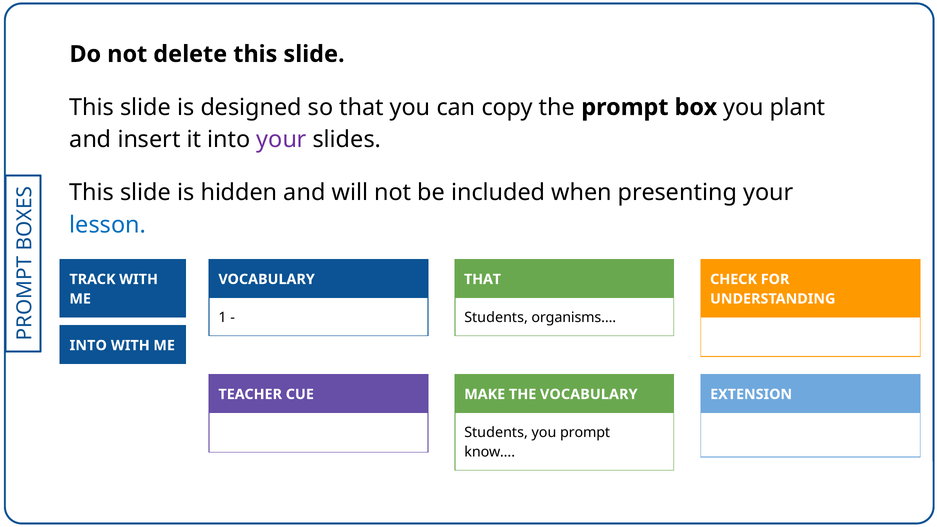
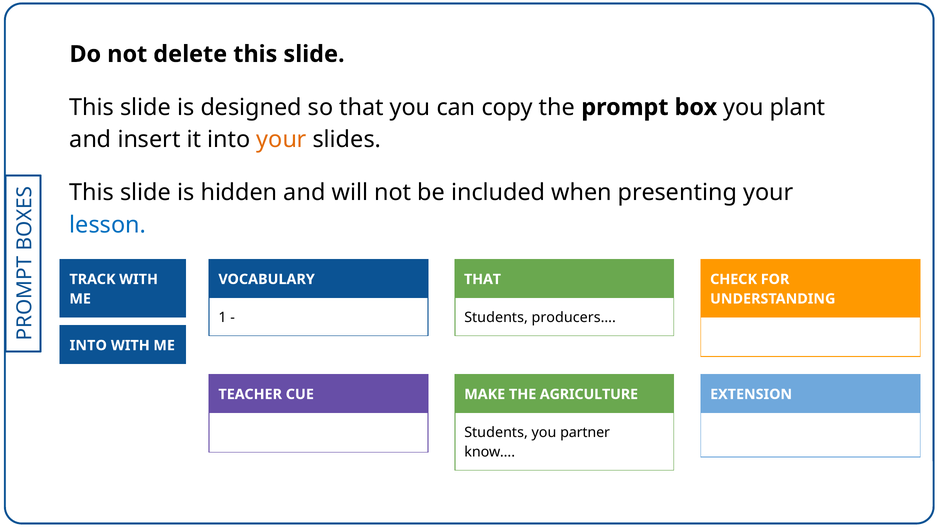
your colour: purple -> orange (282, 140)
organisms…: organisms… -> producers… (574, 318)
THE VOCABULARY: VOCABULARY -> AGRICULTURE (589, 394)
you prompt: prompt -> partner (585, 433)
